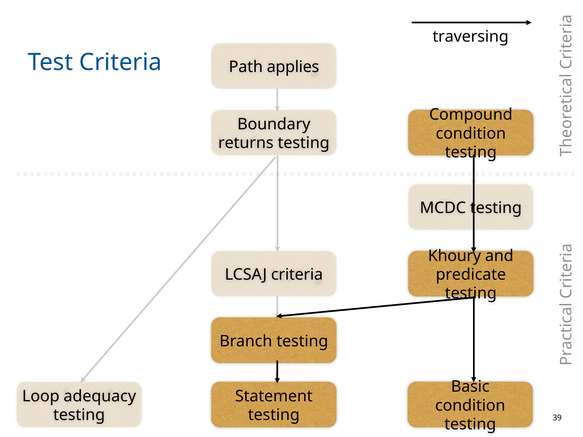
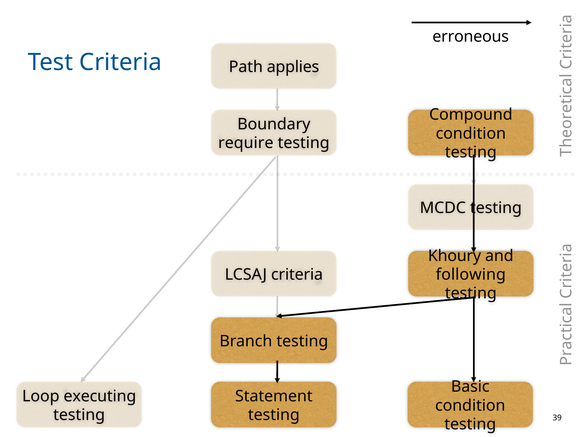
traversing: traversing -> erroneous (471, 37)
returns: returns -> require (246, 143)
predicate: predicate -> following (471, 275)
adequacy: adequacy -> executing (100, 396)
